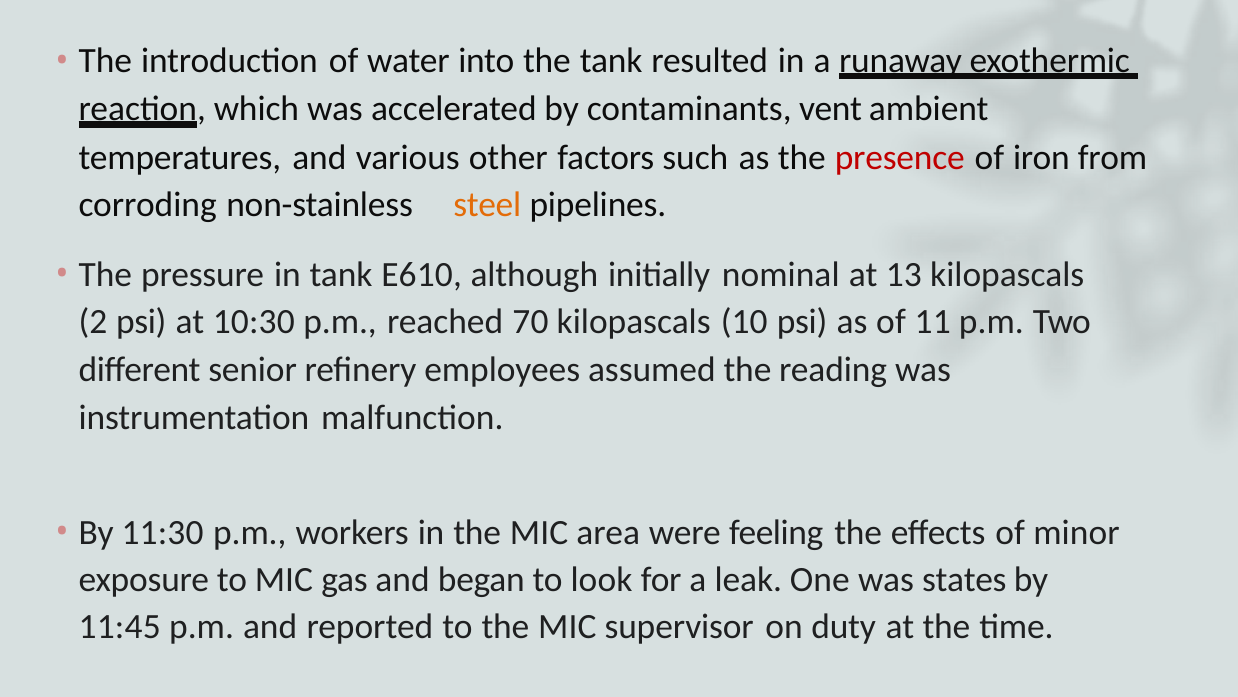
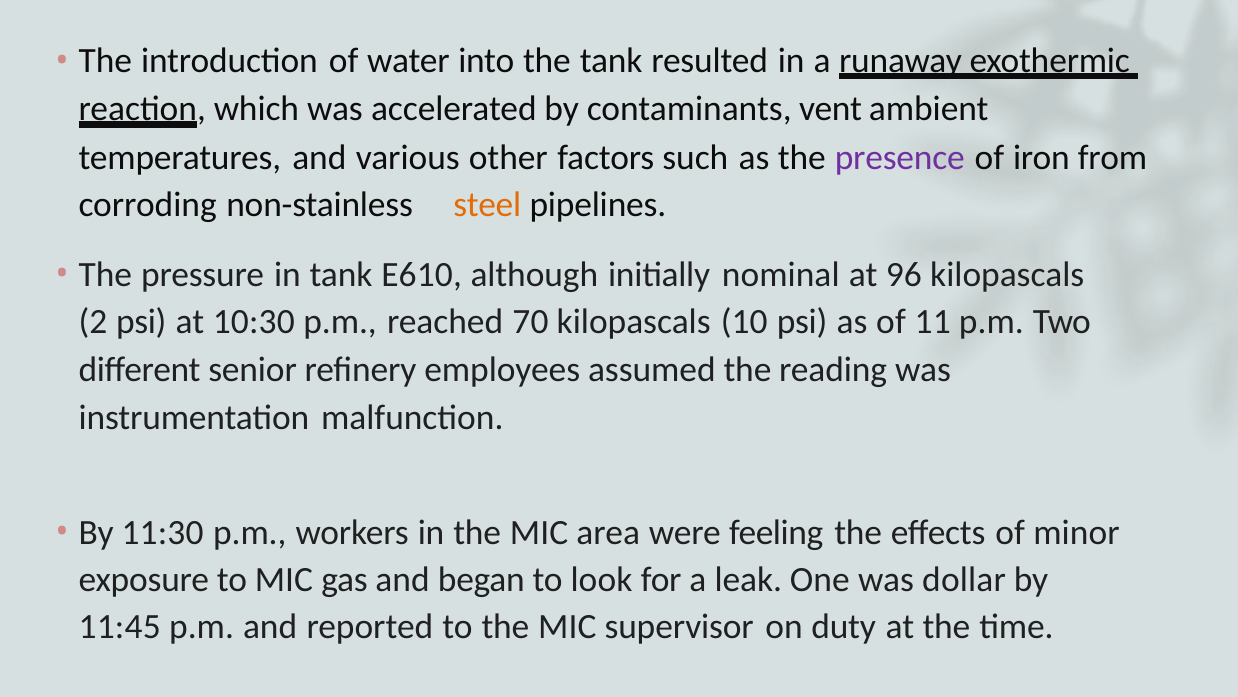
presence colour: red -> purple (900, 157)
13: 13 -> 96 (904, 274)
states: states -> dollar (964, 579)
